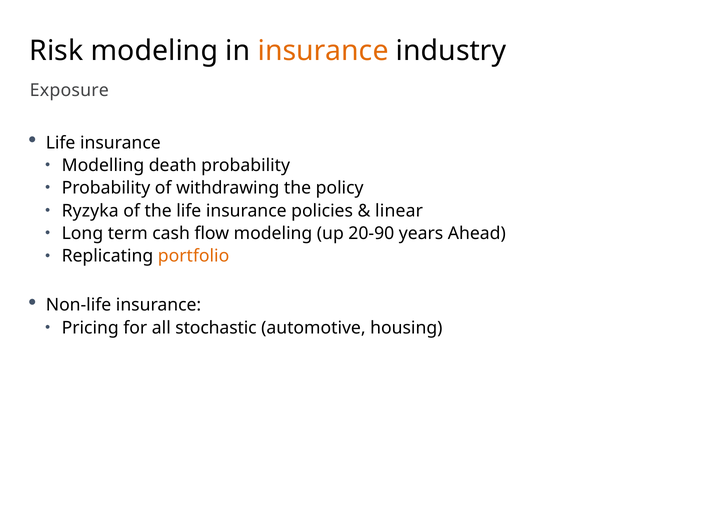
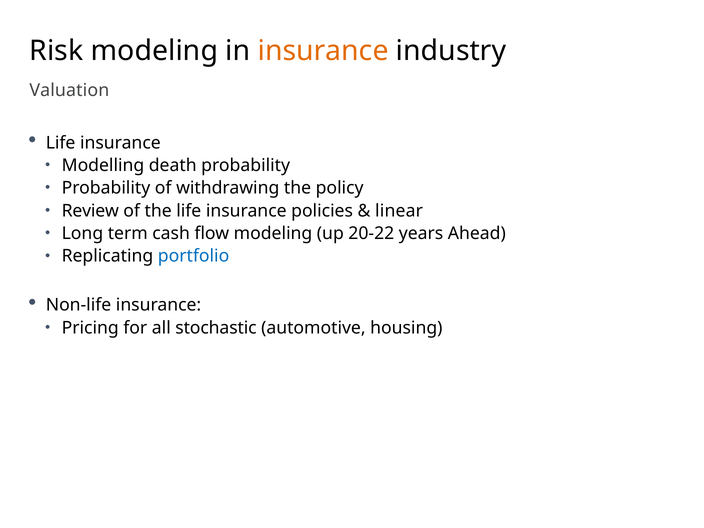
Exposure: Exposure -> Valuation (69, 90)
Ryzyka: Ryzyka -> Review (90, 211)
20-90: 20-90 -> 20-22 (371, 233)
portfolio colour: orange -> blue (194, 256)
